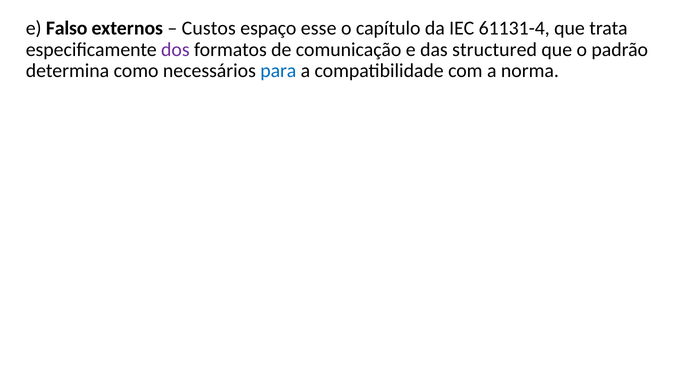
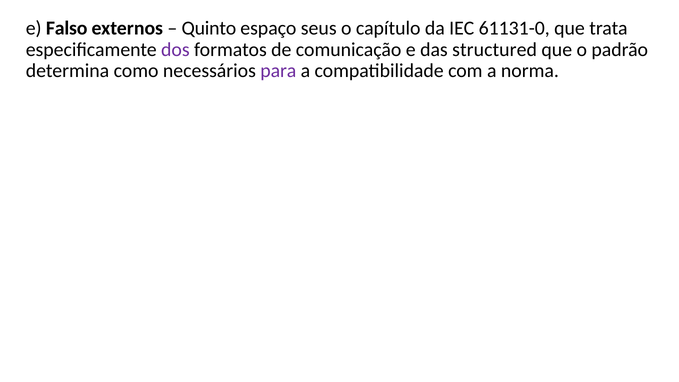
Custos: Custos -> Quinto (209, 28)
esse: esse -> seus (319, 28)
61131-4: 61131-4 -> 61131-0 (514, 28)
para colour: blue -> purple (278, 71)
